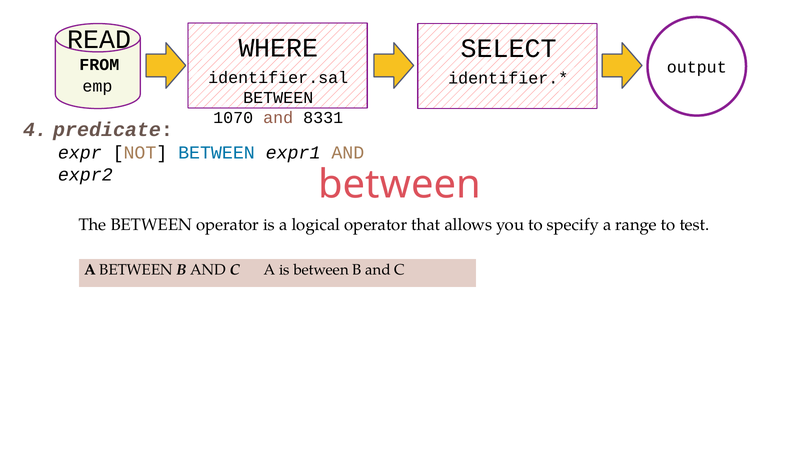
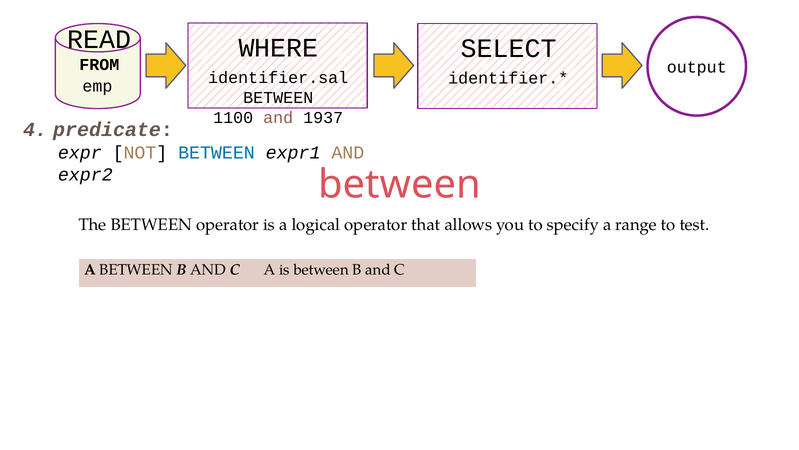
1070: 1070 -> 1100 (233, 118)
8331: 8331 -> 1937 (323, 118)
